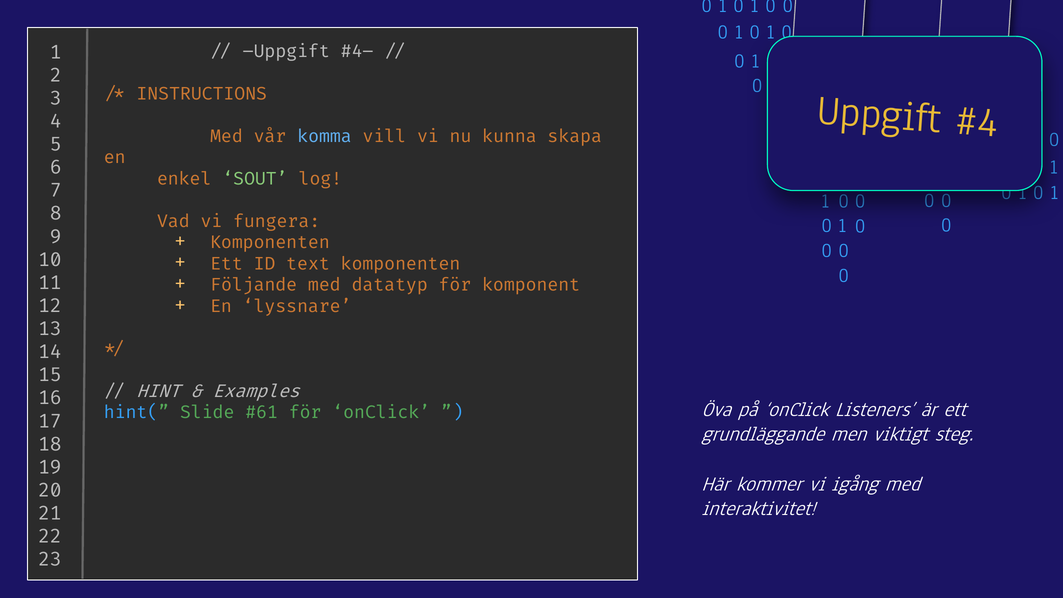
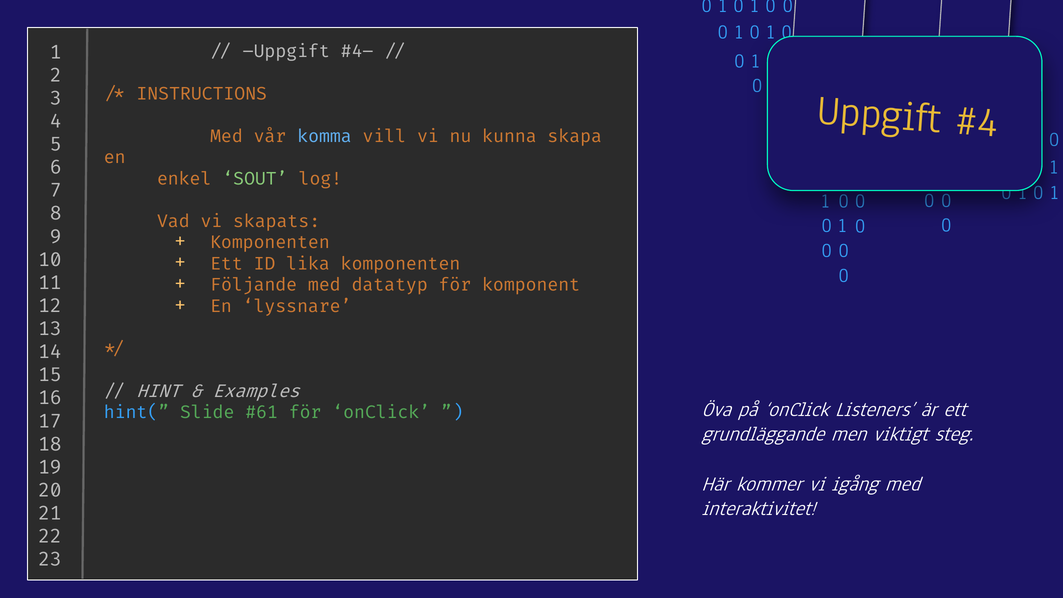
fungera: fungera -> skapats (277, 221)
text: text -> lika (308, 264)
